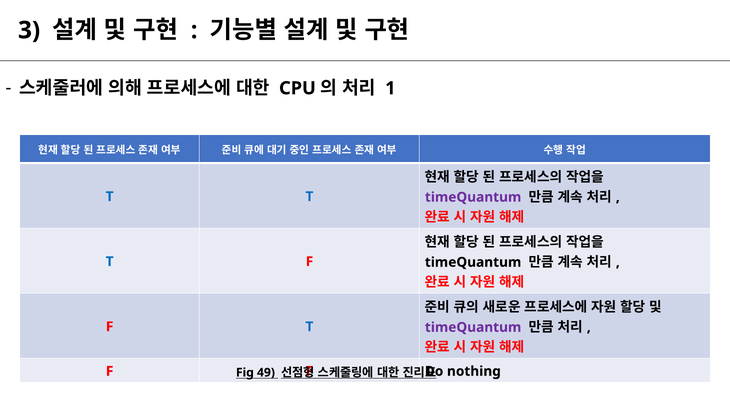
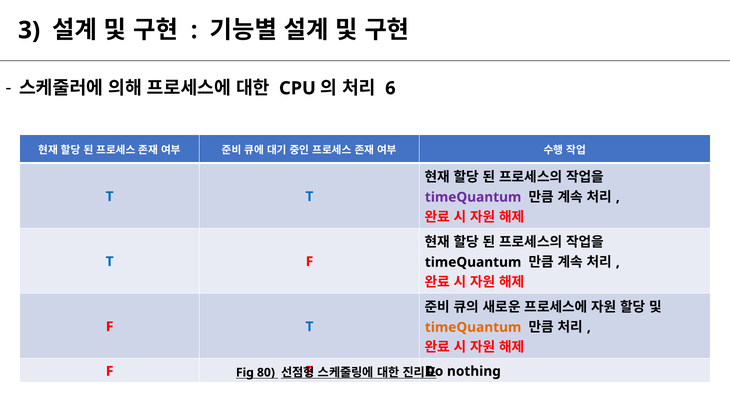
1: 1 -> 6 (390, 88)
timeQuantum colour: purple -> orange (473, 327)
49: 49 -> 80 (266, 372)
